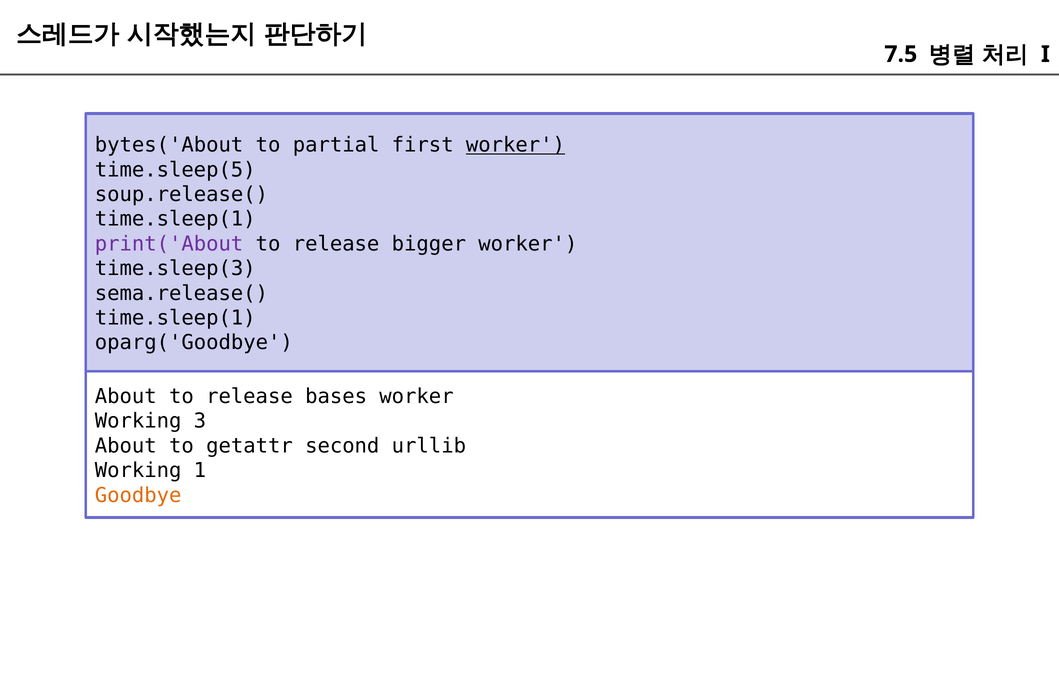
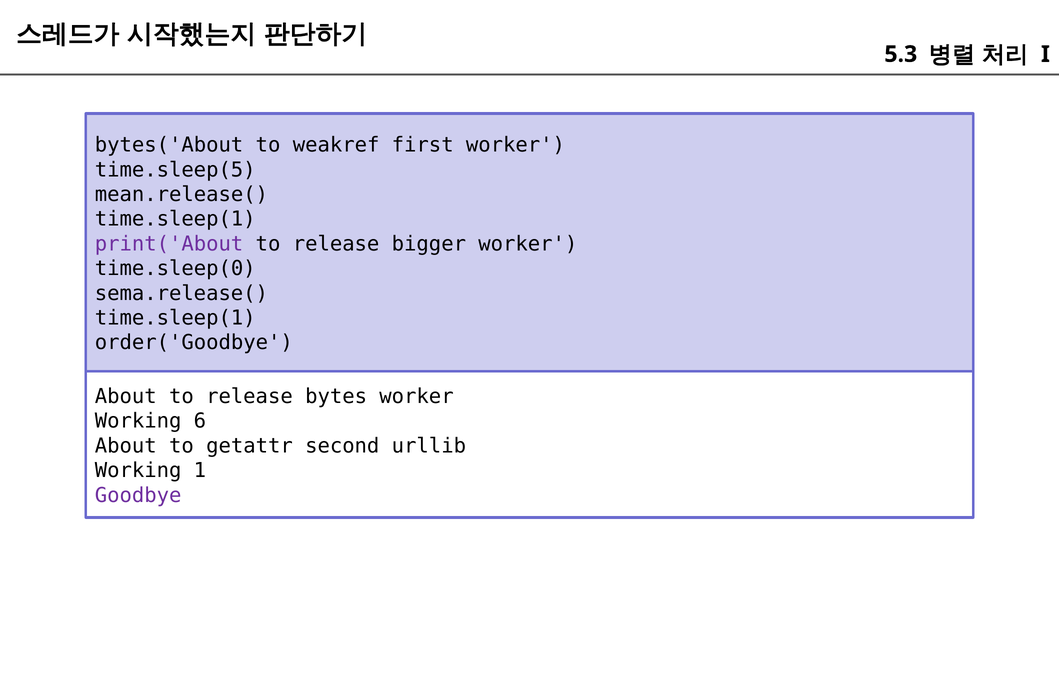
7.5: 7.5 -> 5.3 (901, 54)
partial: partial -> weakref (336, 145)
worker underline: present -> none (515, 145)
soup.release(: soup.release( -> mean.release( (181, 195)
time.sleep(3: time.sleep(3 -> time.sleep(0 (175, 269)
oparg('Goodbye: oparg('Goodbye -> order('Goodbye (194, 343)
bases: bases -> bytes (336, 397)
3: 3 -> 6 (200, 422)
Goodbye colour: orange -> purple (138, 496)
